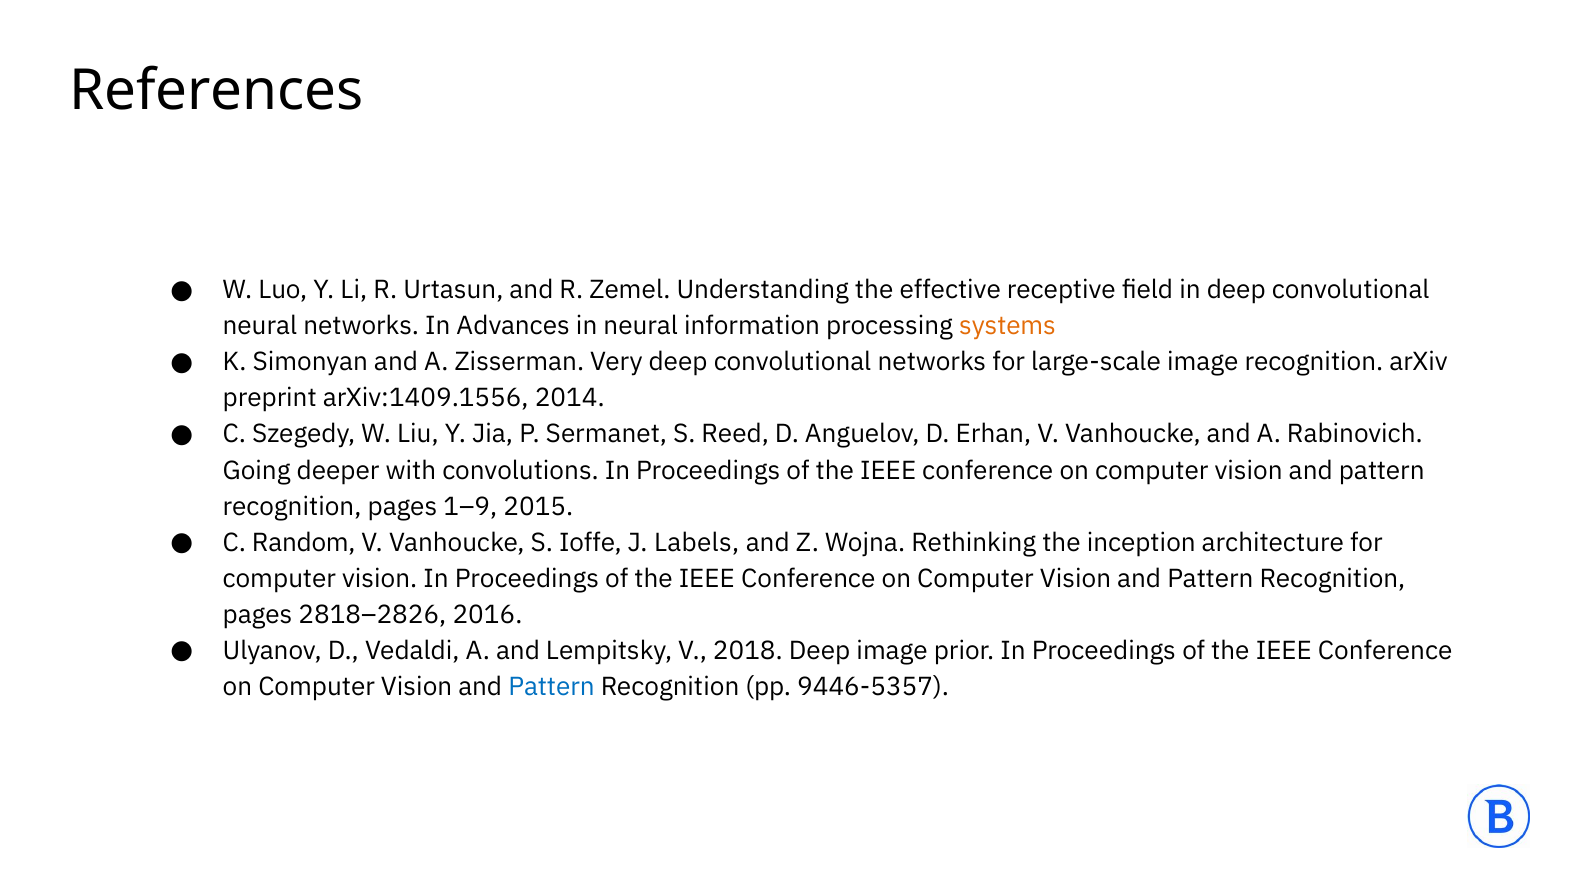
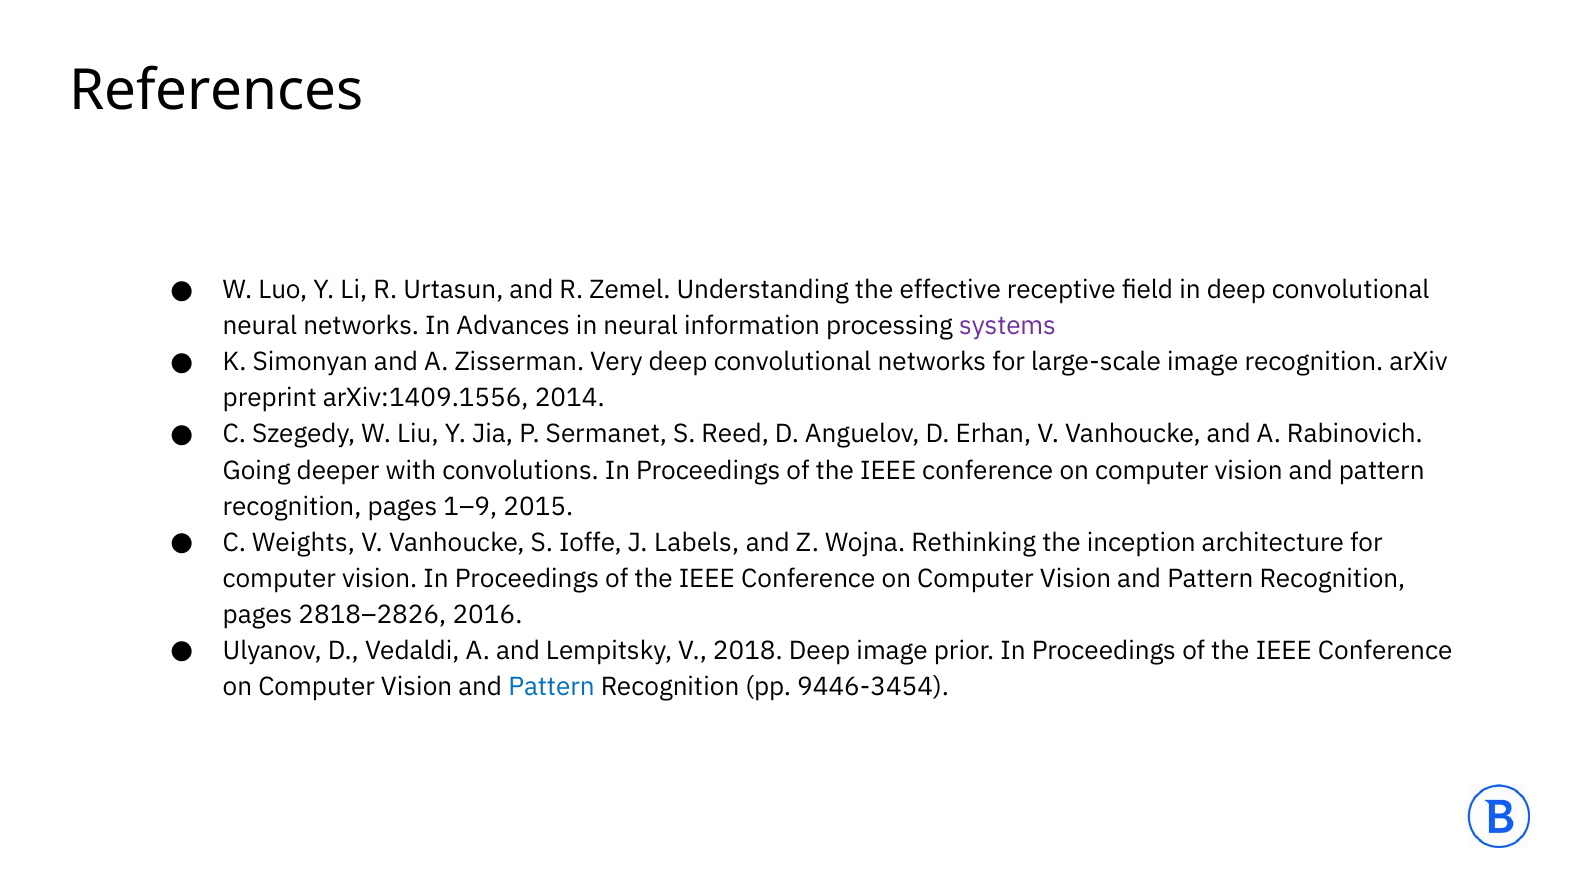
systems colour: orange -> purple (1008, 326)
Random: Random -> Weights (304, 542)
9446-5357: 9446-5357 -> 9446-3454 (873, 687)
